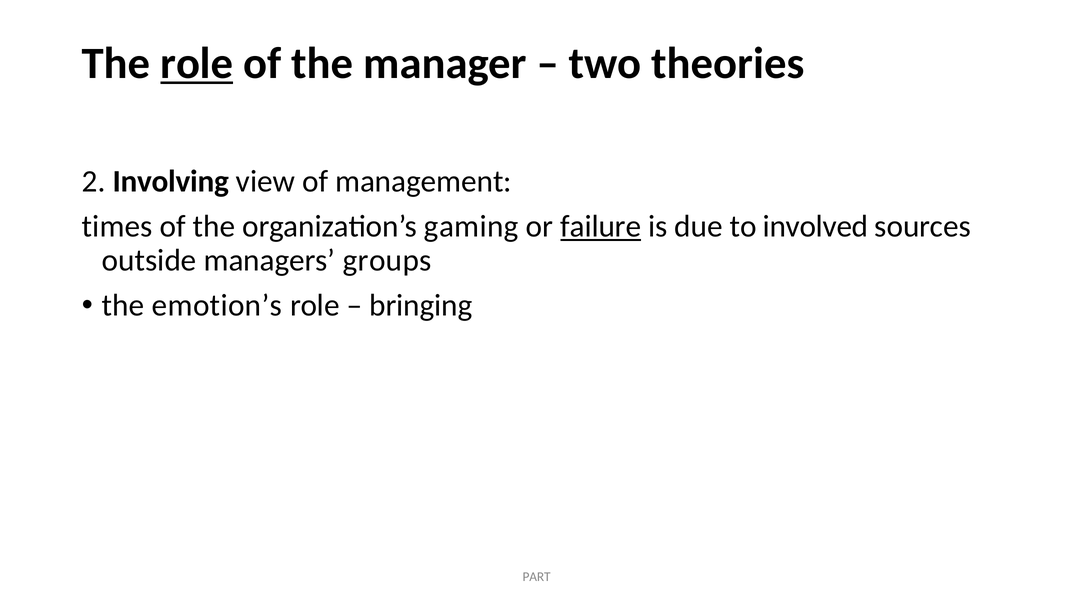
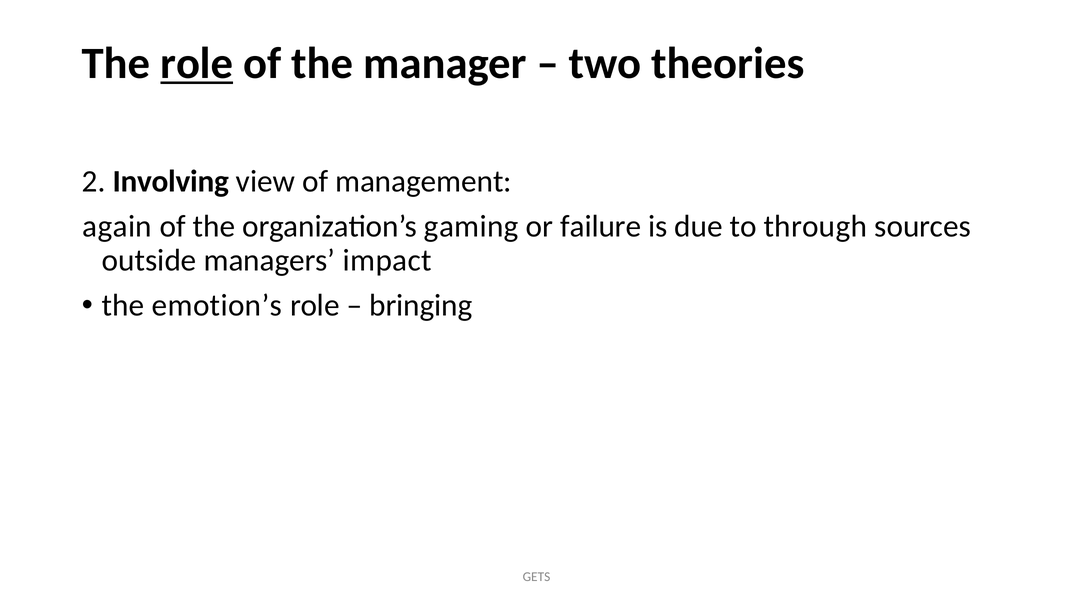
times: times -> again (117, 226)
failure underline: present -> none (601, 226)
involved: involved -> through (815, 226)
groups: groups -> impact (387, 260)
PART: PART -> GETS (537, 576)
